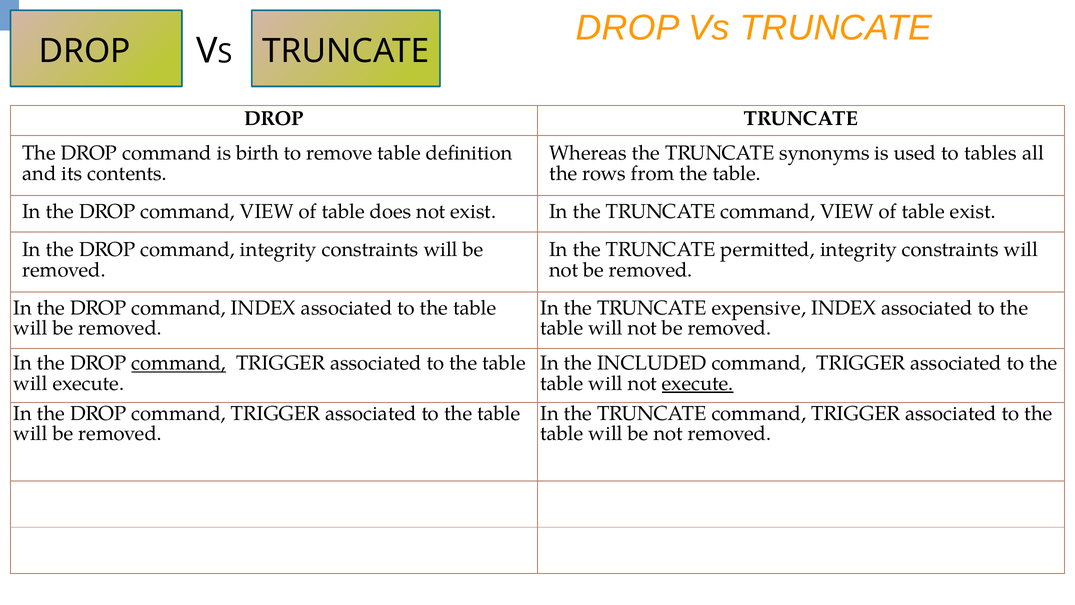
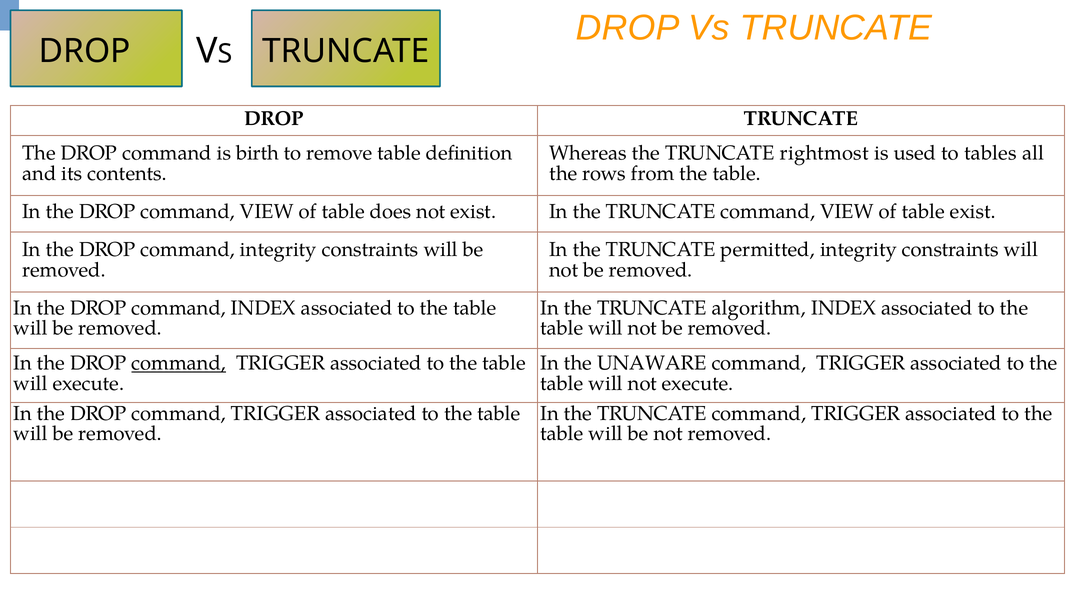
synonyms: synonyms -> rightmost (824, 153)
expensive: expensive -> algorithm (759, 308)
INCLUDED: INCLUDED -> UNAWARE (652, 363)
execute underline: present -> none (698, 383)
